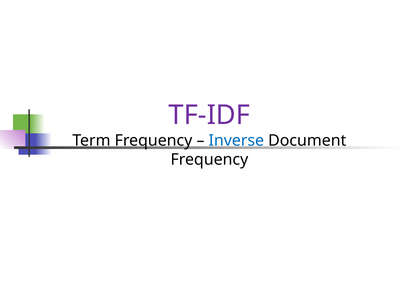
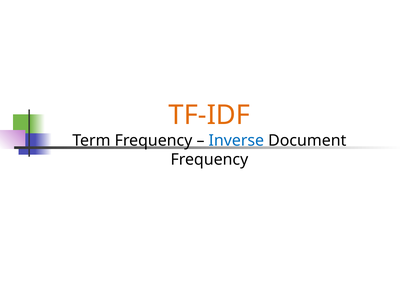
TF-IDF colour: purple -> orange (209, 115)
